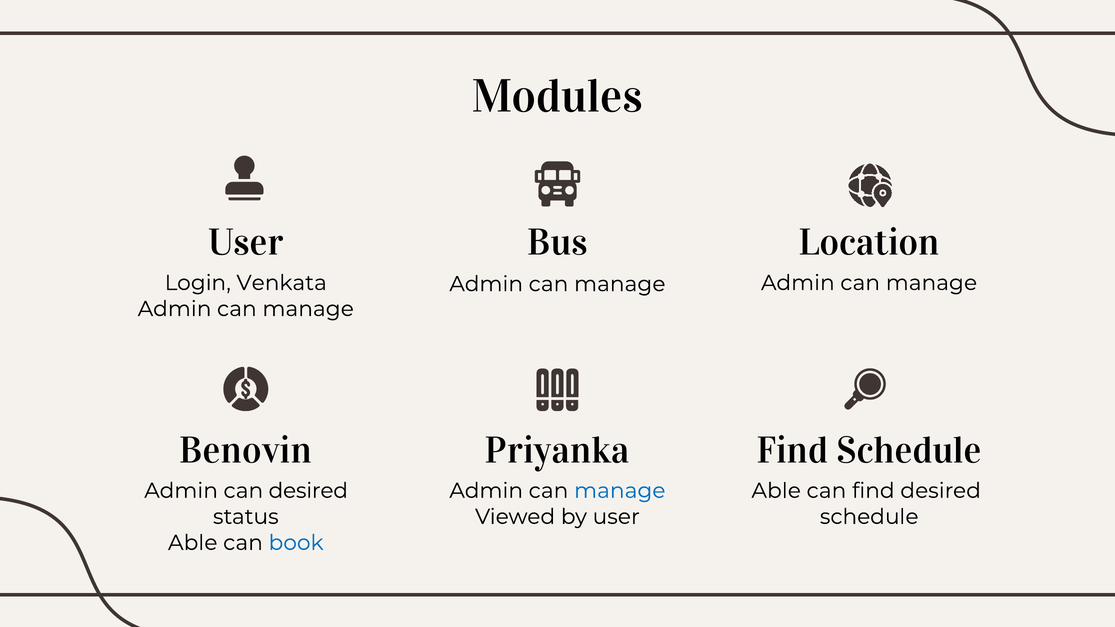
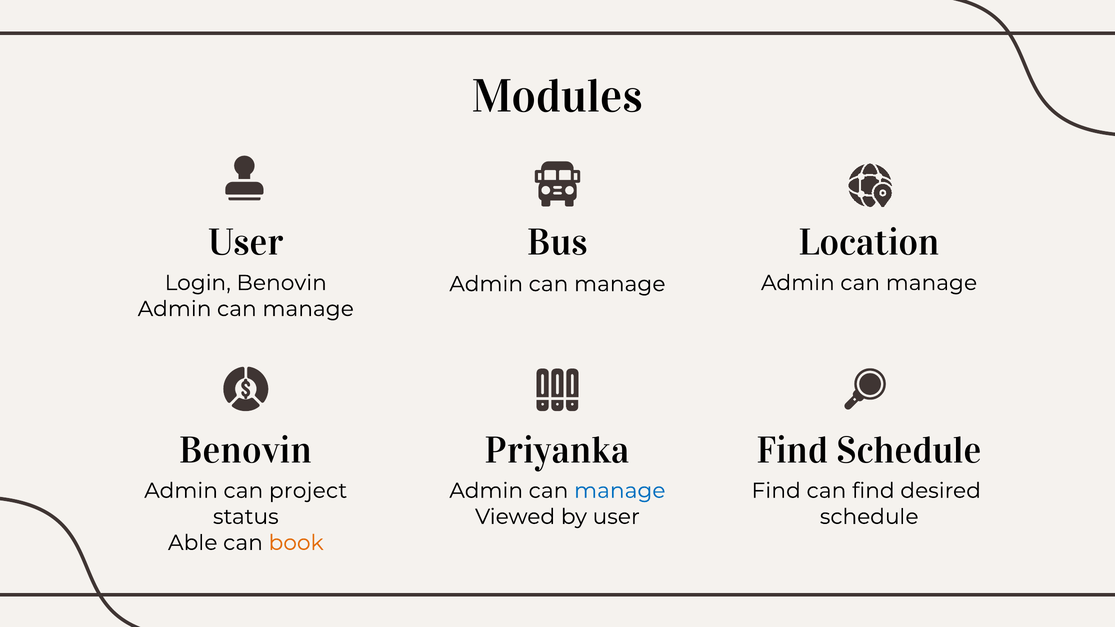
Login Venkata: Venkata -> Benovin (282, 283)
can desired: desired -> project (308, 491)
Able: Able -> Find (776, 491)
book colour: blue -> orange (296, 543)
